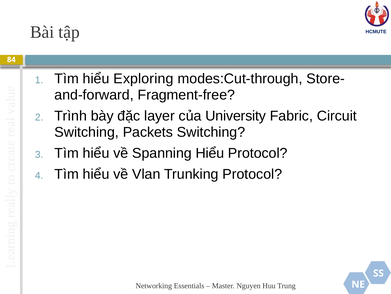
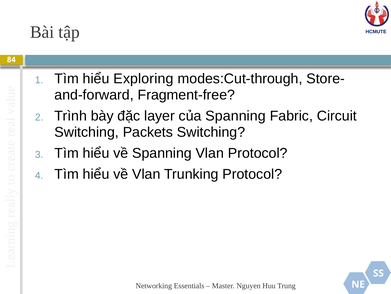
của University: University -> Spanning (236, 116)
Spanning Hiểu: Hiểu -> Vlan (210, 153)
